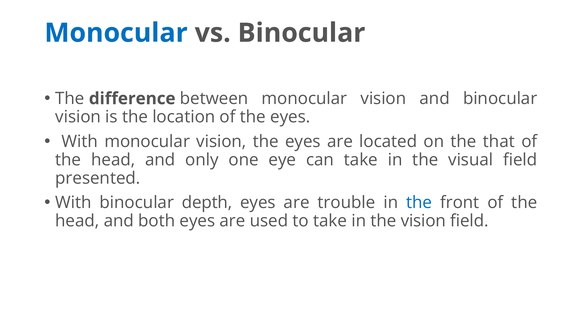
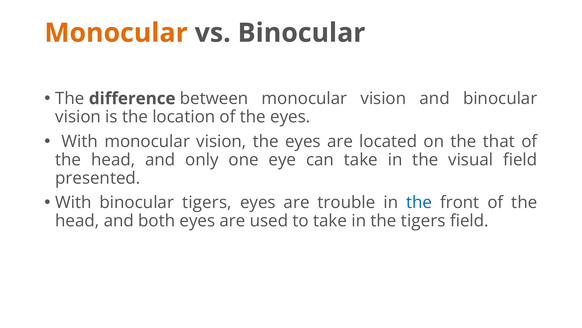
Monocular colour: blue -> orange (116, 33)
binocular depth: depth -> tigers (207, 202)
the vision: vision -> tigers (423, 221)
